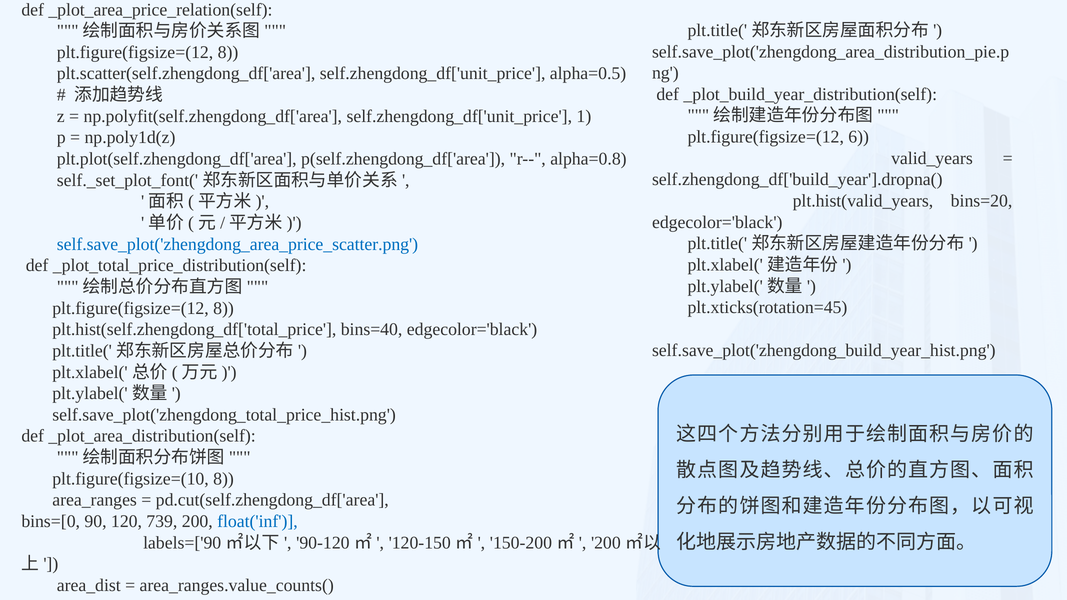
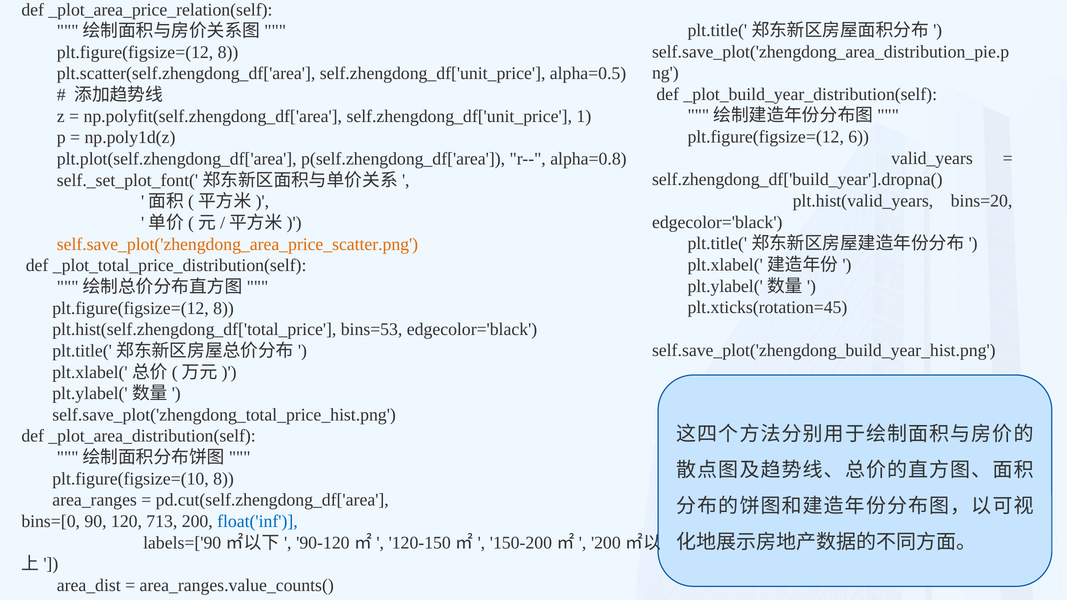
self.save_plot('zhengdong_area_price_scatter.png colour: blue -> orange (238, 244)
bins=40: bins=40 -> bins=53 (372, 330)
739: 739 -> 713 (162, 522)
